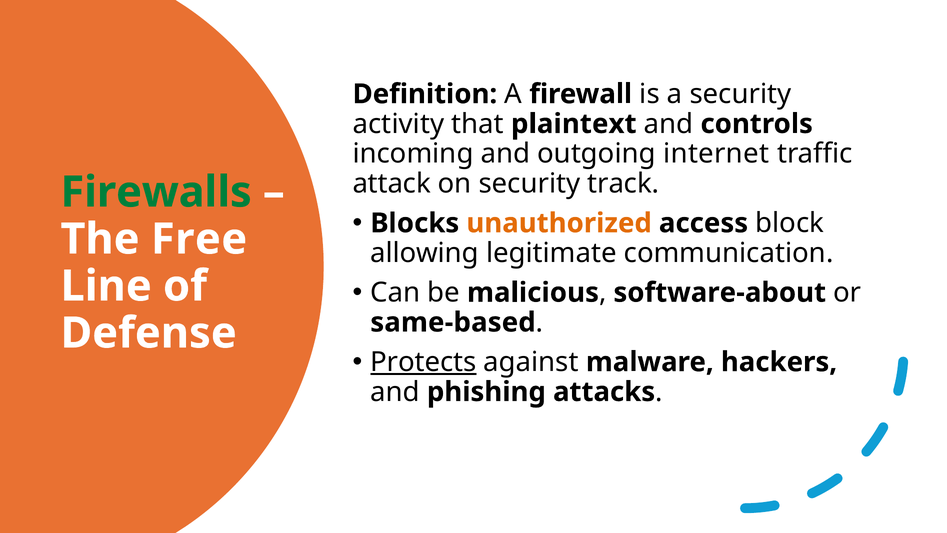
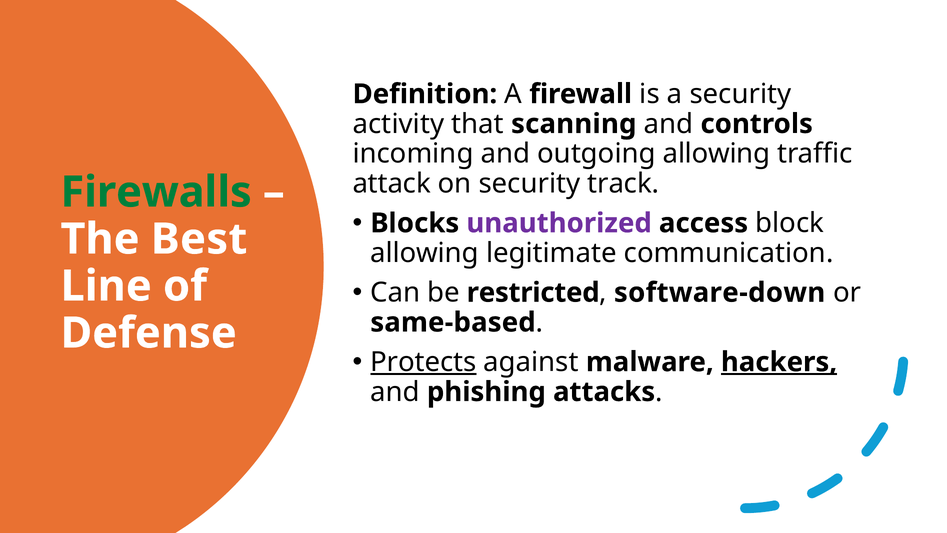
plaintext: plaintext -> scanning (574, 124)
outgoing internet: internet -> allowing (717, 154)
unauthorized colour: orange -> purple (559, 223)
Free: Free -> Best (199, 239)
malicious: malicious -> restricted (533, 292)
software-about: software-about -> software-down (720, 292)
hackers underline: none -> present (779, 362)
